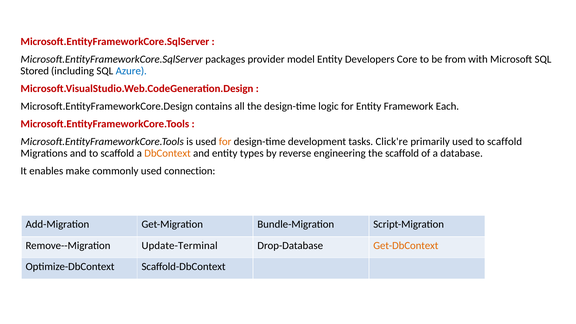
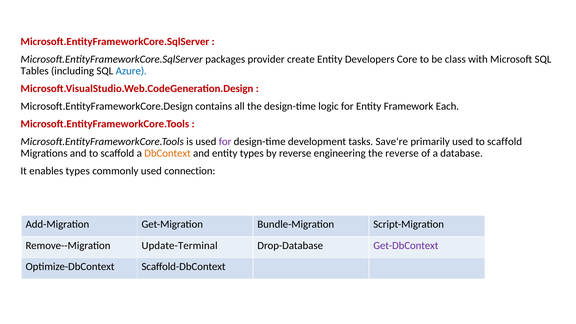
model: model -> create (301, 59)
from: from -> class (455, 59)
Stored: Stored -> Tables (35, 71)
for colour: orange -> purple (225, 142)
Click're: Click're -> Save're (392, 142)
the scaffold: scaffold -> reverse (402, 153)
enables make: make -> types (78, 171)
Get-DbContext colour: orange -> purple (406, 246)
